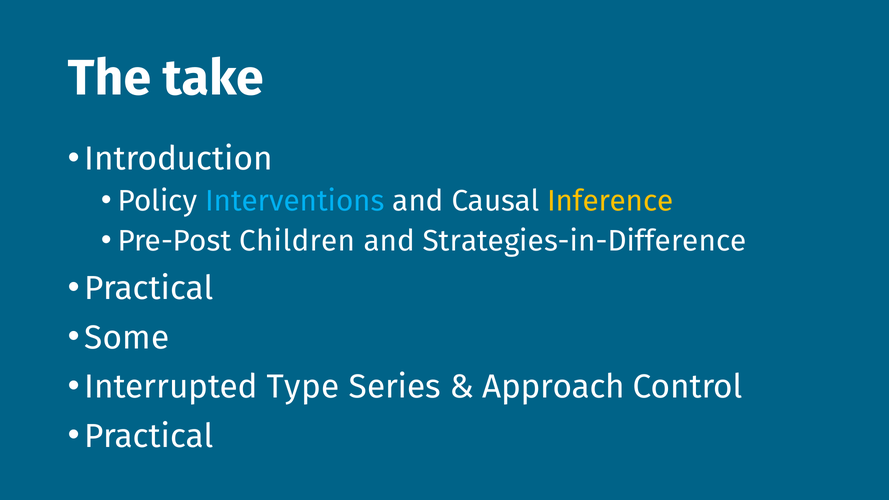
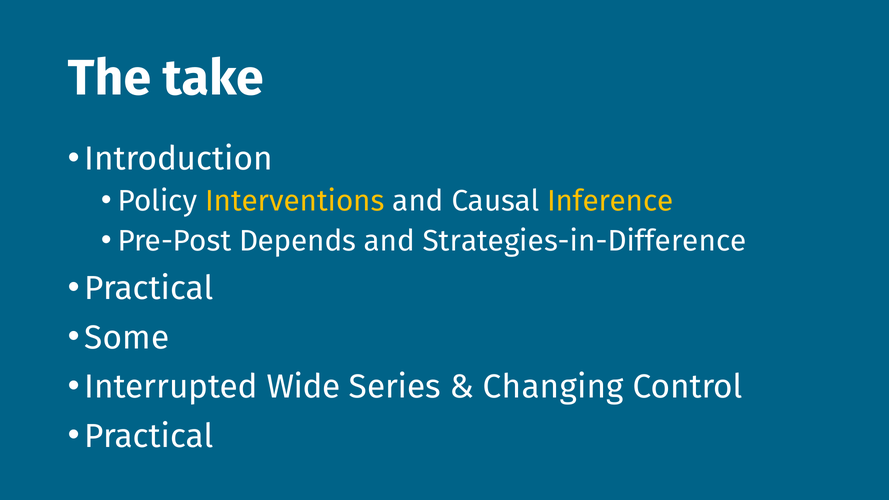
Interventions colour: light blue -> yellow (295, 201)
Children: Children -> Depends (298, 241)
Type: Type -> Wide (304, 387)
Approach: Approach -> Changing (553, 387)
